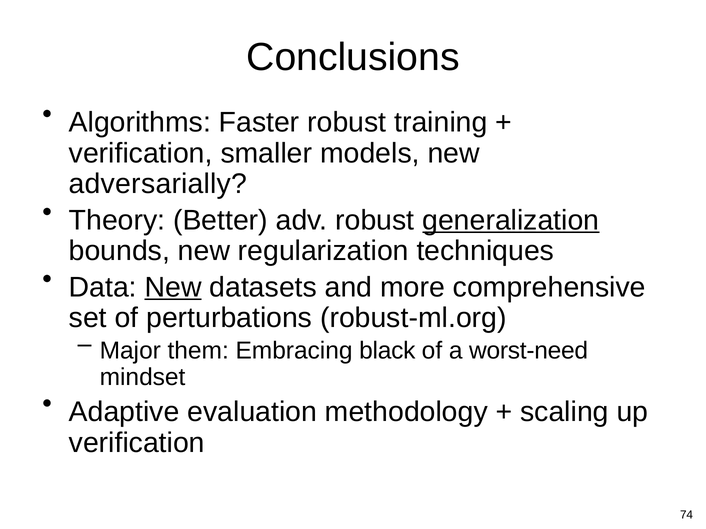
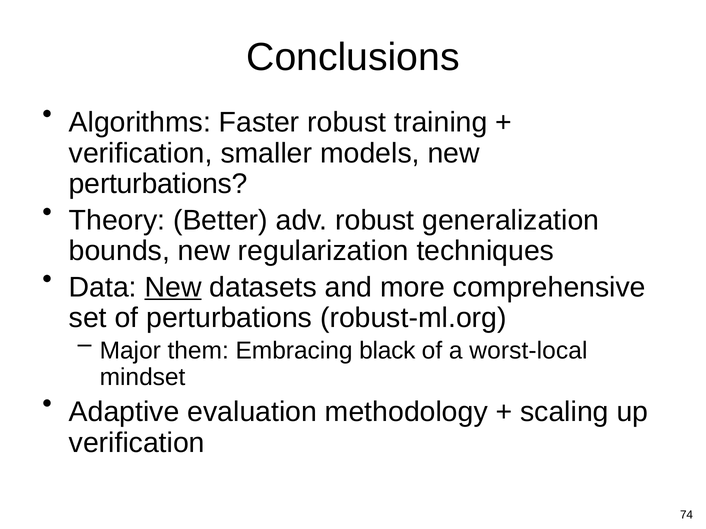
adversarially: adversarially -> perturbations (158, 184)
generalization underline: present -> none (511, 220)
worst-need: worst-need -> worst-local (528, 351)
